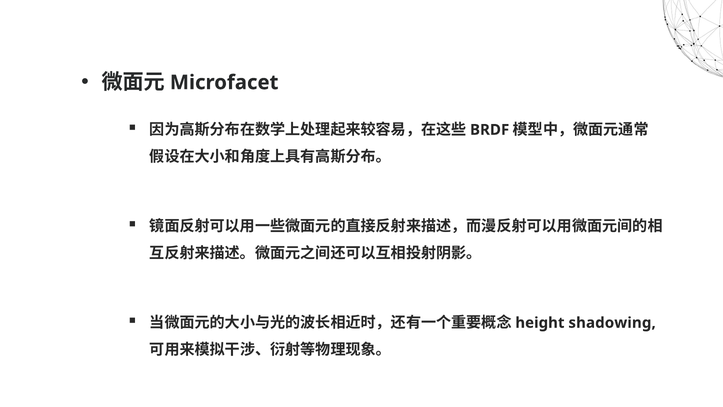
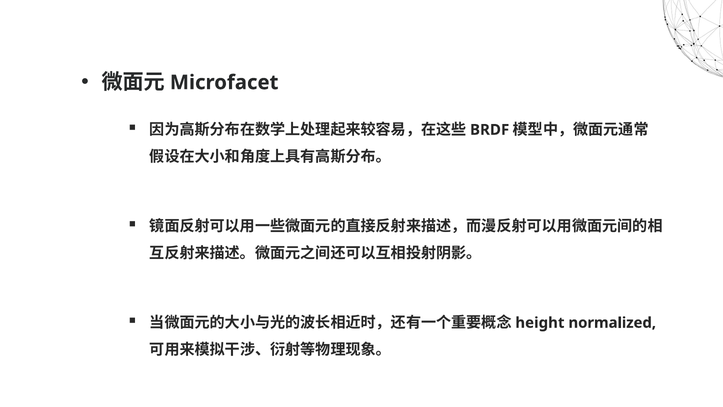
shadowing: shadowing -> normalized (612, 323)
